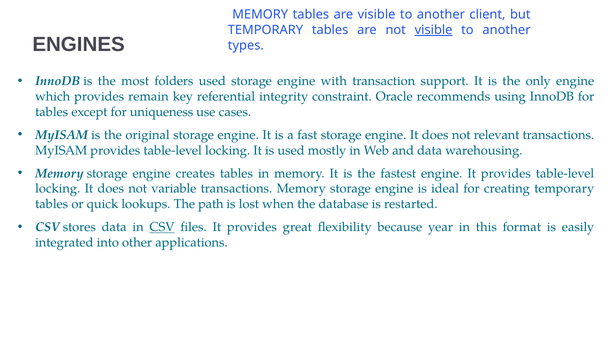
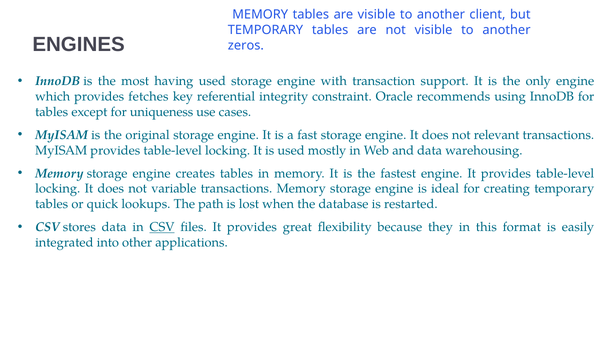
visible underline: present -> none (434, 30)
types: types -> zeros (246, 46)
folders: folders -> having (174, 81)
remain: remain -> fetches (148, 97)
year: year -> they (440, 228)
